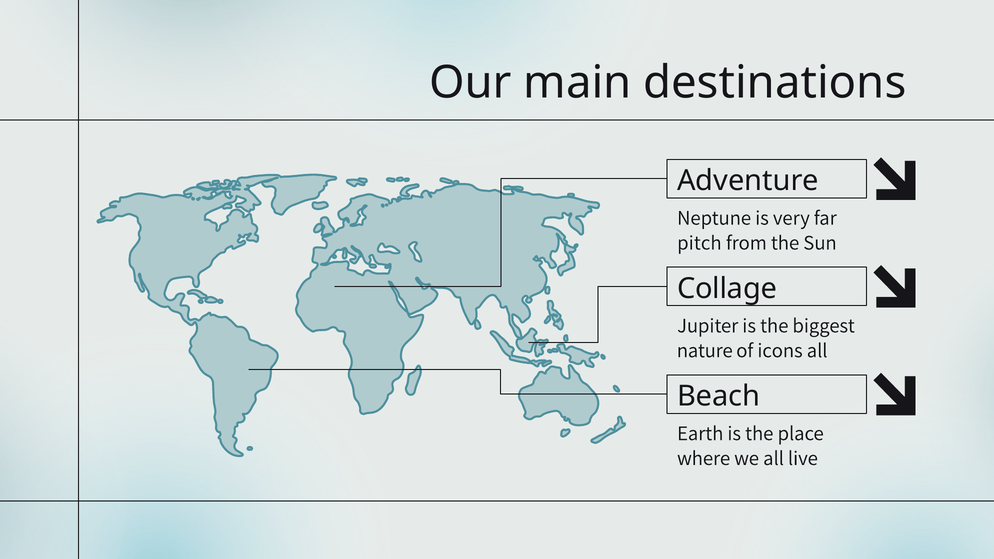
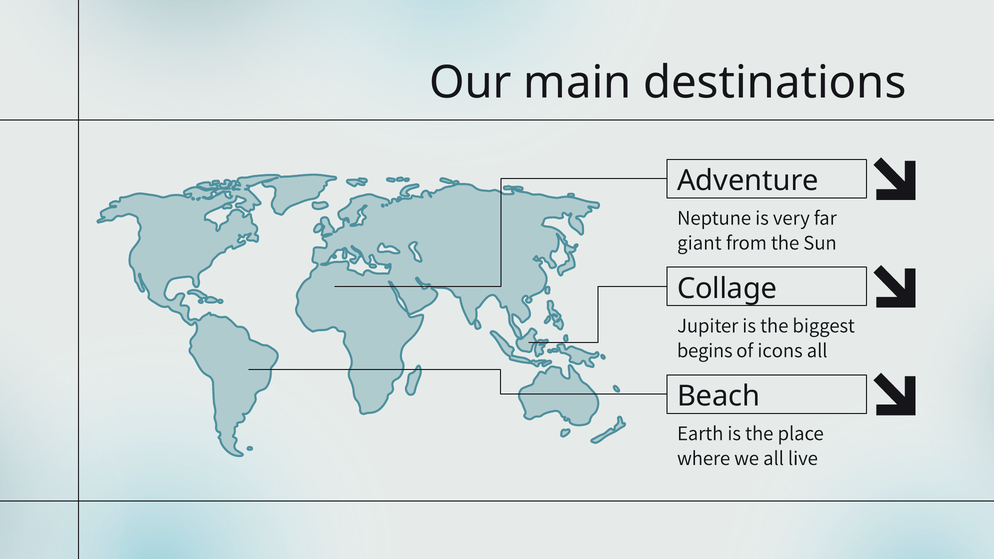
pitch: pitch -> giant (699, 243)
nature: nature -> begins (705, 350)
